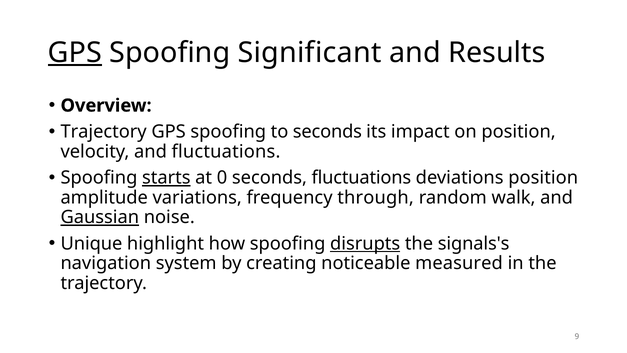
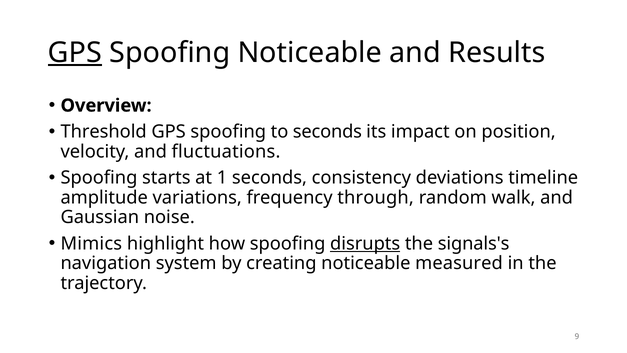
Spoofing Significant: Significant -> Noticeable (310, 53)
Trajectory: Trajectory -> Threshold (104, 132)
starts underline: present -> none (166, 178)
0: 0 -> 1 (222, 178)
seconds fluctuations: fluctuations -> consistency (361, 178)
deviations position: position -> timeline (543, 178)
Gaussian underline: present -> none (100, 217)
Unique: Unique -> Mimics (91, 243)
